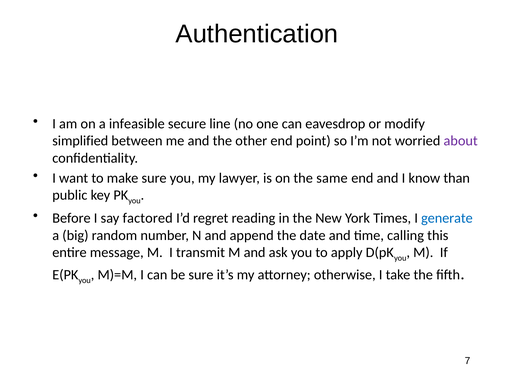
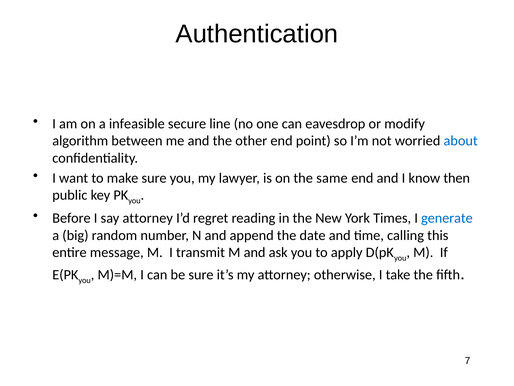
simplified: simplified -> algorithm (80, 141)
about colour: purple -> blue (461, 141)
than: than -> then (457, 178)
say factored: factored -> attorney (148, 218)
